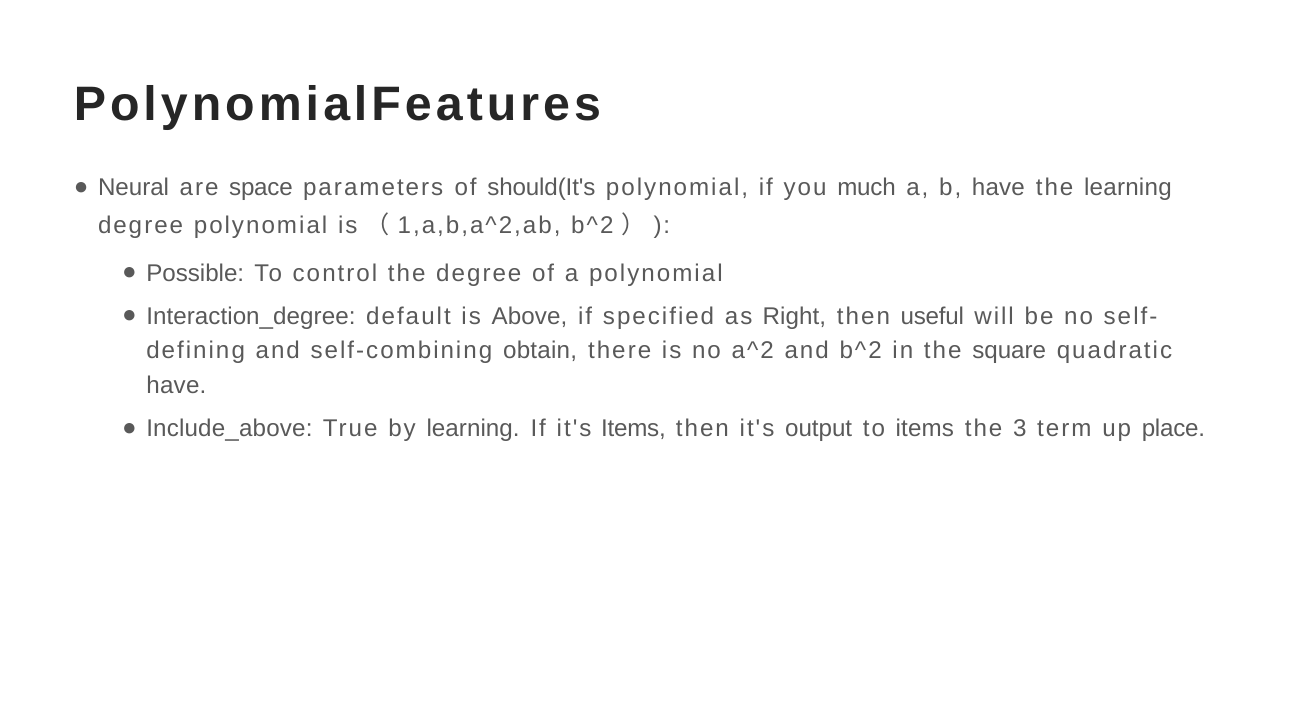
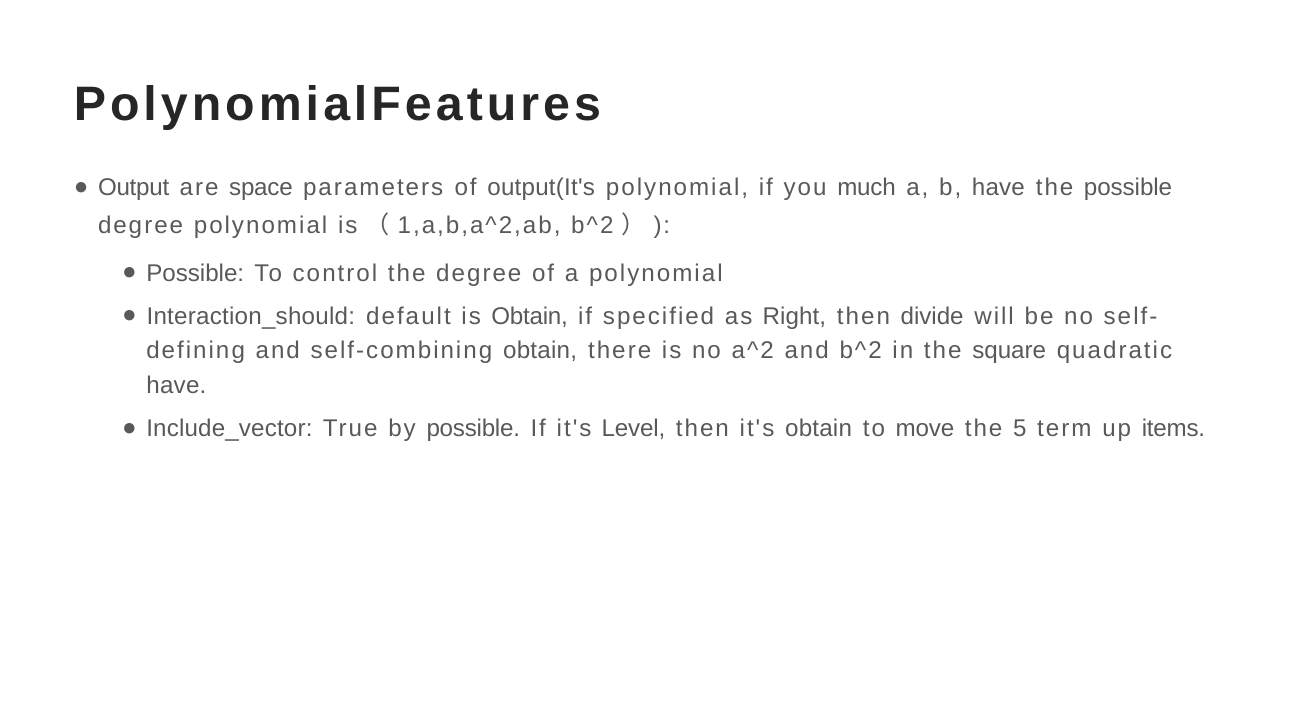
Neural: Neural -> Output (134, 187)
should(It's: should(It's -> output(It's (541, 187)
the learning: learning -> possible (1128, 187)
Interaction_degree: Interaction_degree -> Interaction_should (251, 316)
is Above: Above -> Obtain (530, 316)
useful: useful -> divide (932, 316)
Include_above: Include_above -> Include_vector (229, 429)
by learning: learning -> possible (473, 429)
it's Items: Items -> Level (633, 429)
it's output: output -> obtain (819, 429)
to items: items -> move (925, 429)
3: 3 -> 5 (1020, 429)
place: place -> items (1173, 429)
